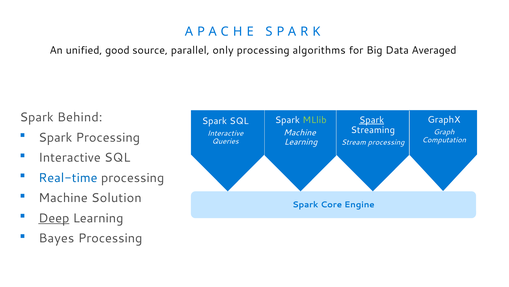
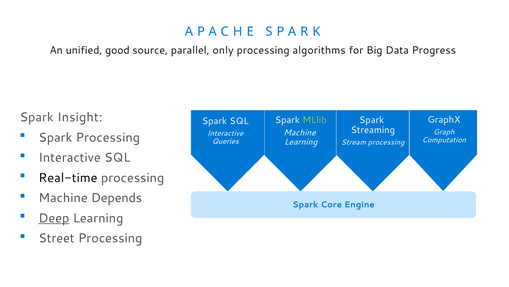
Averaged: Averaged -> Progress (434, 50)
Behind: Behind -> Insight (80, 117)
Spark underline: present -> none (372, 120)
Real-time colour: blue -> black (68, 177)
Solution: Solution -> Depends (117, 198)
Bayes: Bayes -> Street (57, 238)
